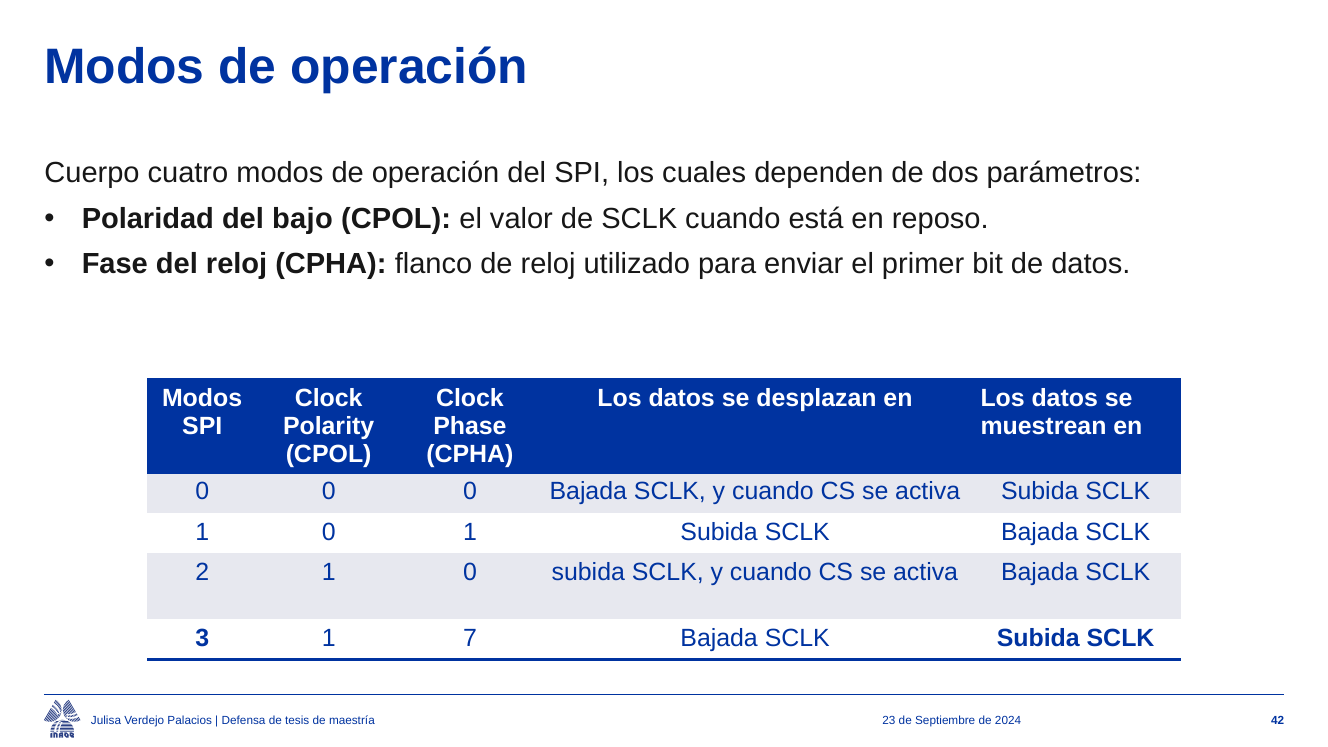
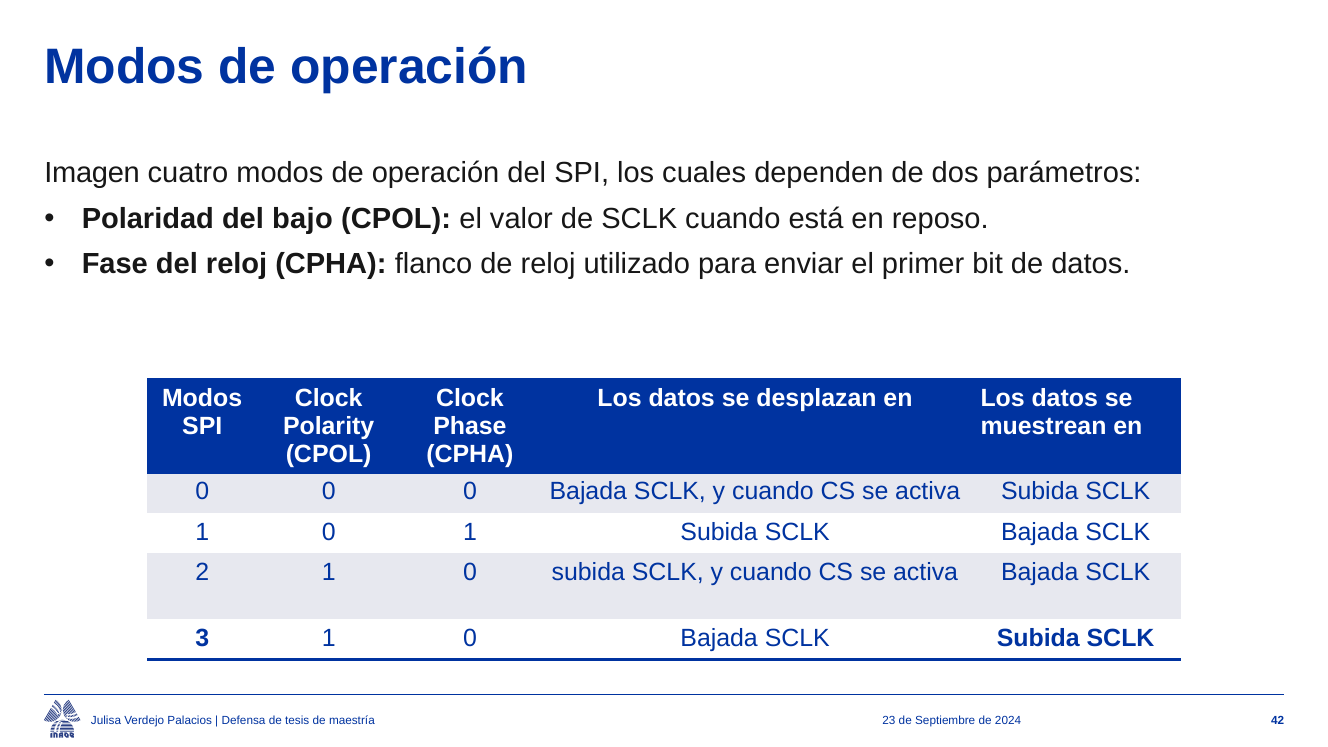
Cuerpo: Cuerpo -> Imagen (92, 173)
3 1 7: 7 -> 0 (470, 638)
